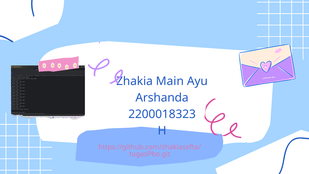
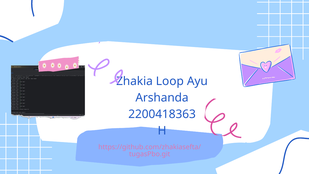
Main: Main -> Loop (170, 81)
2200018323: 2200018323 -> 2200418363 (162, 114)
